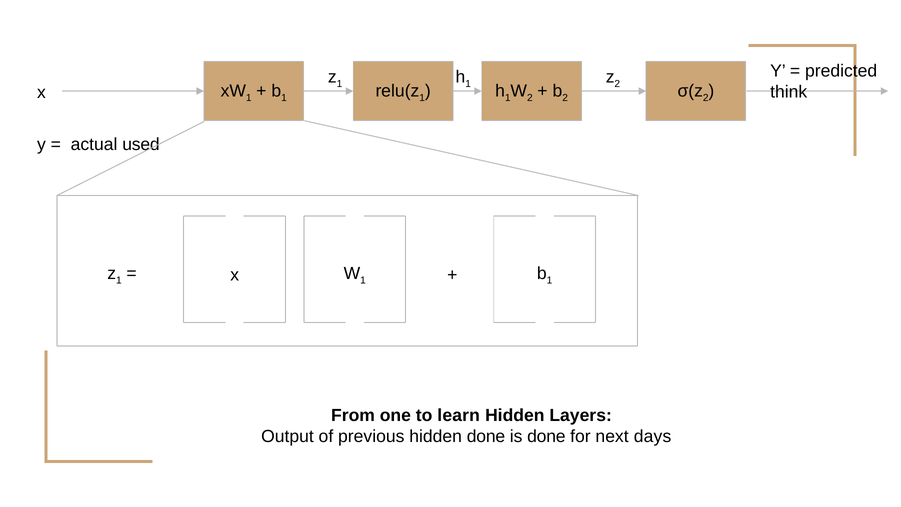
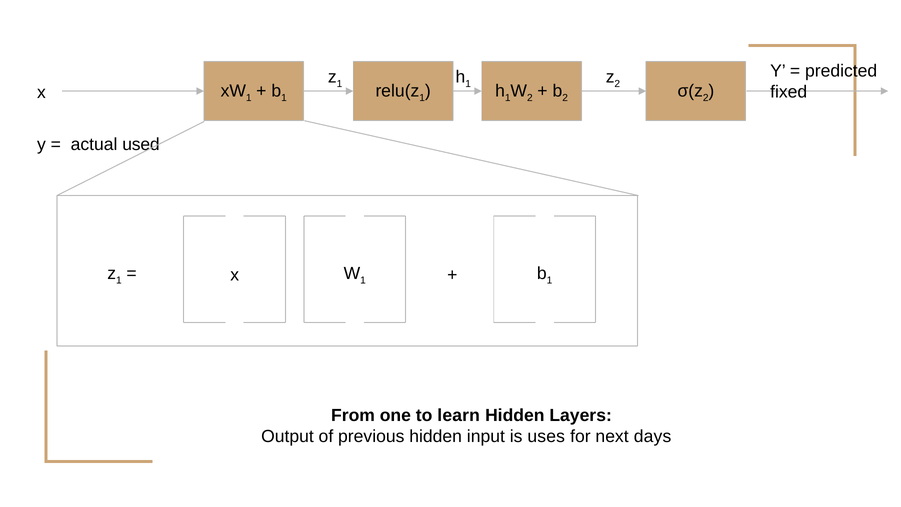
think: think -> fixed (789, 92)
hidden done: done -> input (486, 436)
is done: done -> uses (546, 436)
